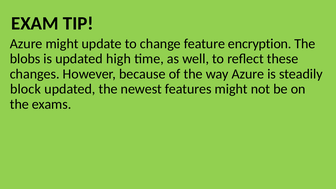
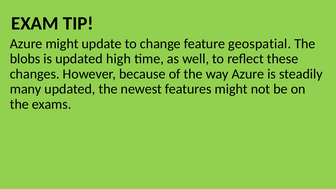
encryption: encryption -> geospatial (260, 44)
block: block -> many (26, 89)
